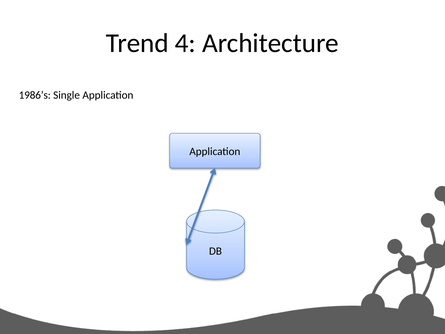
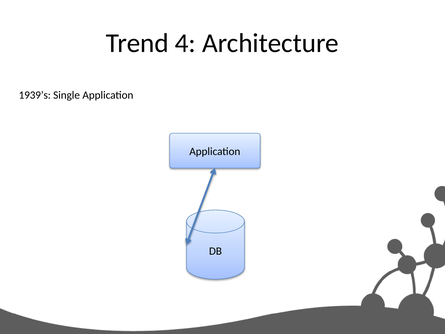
1986’s: 1986’s -> 1939’s (35, 95)
